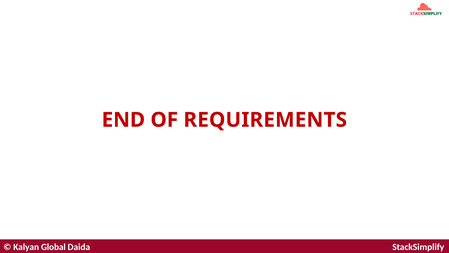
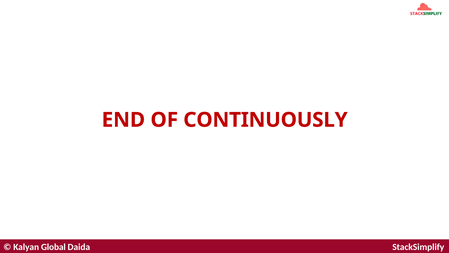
REQUIREMENTS: REQUIREMENTS -> CONTINUOUSLY (265, 120)
